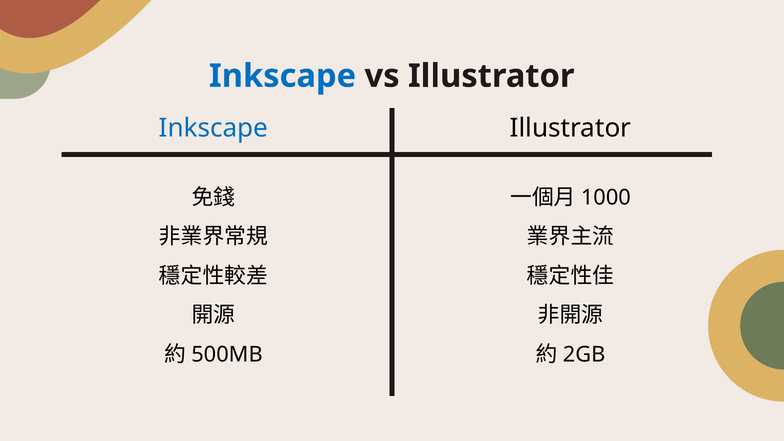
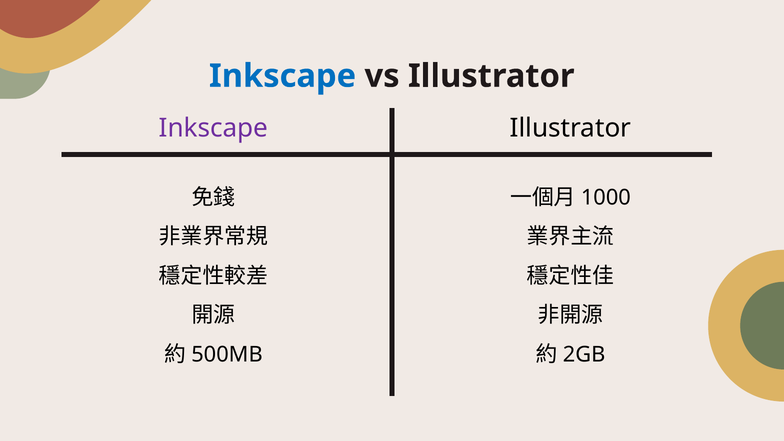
Inkscape colour: blue -> purple (213, 128)
